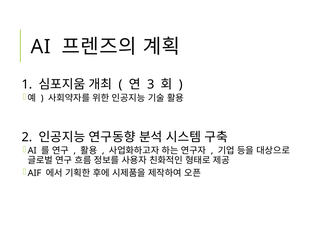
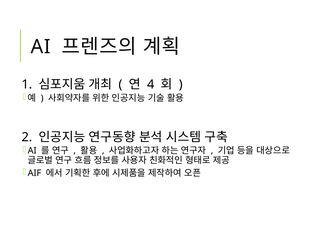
3: 3 -> 4 (151, 85)
